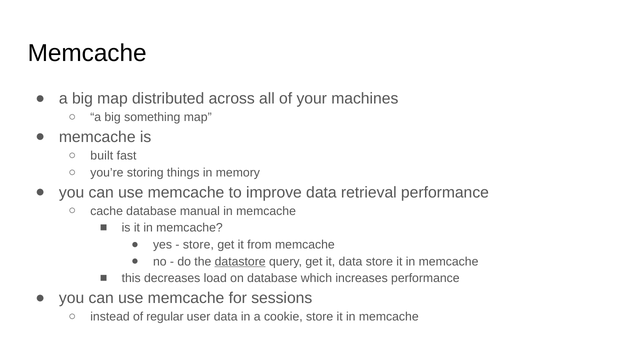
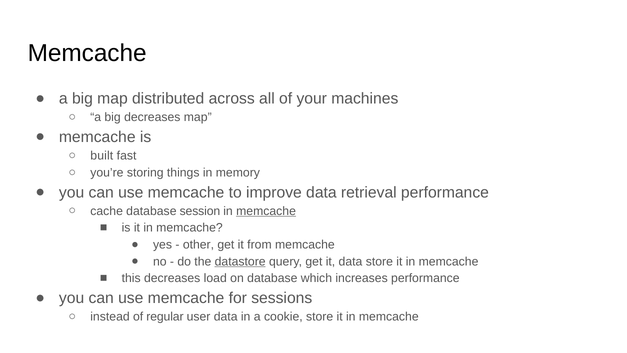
big something: something -> decreases (152, 117)
manual: manual -> session (200, 211)
memcache underline: none -> present (266, 211)
store: store -> other (198, 245)
